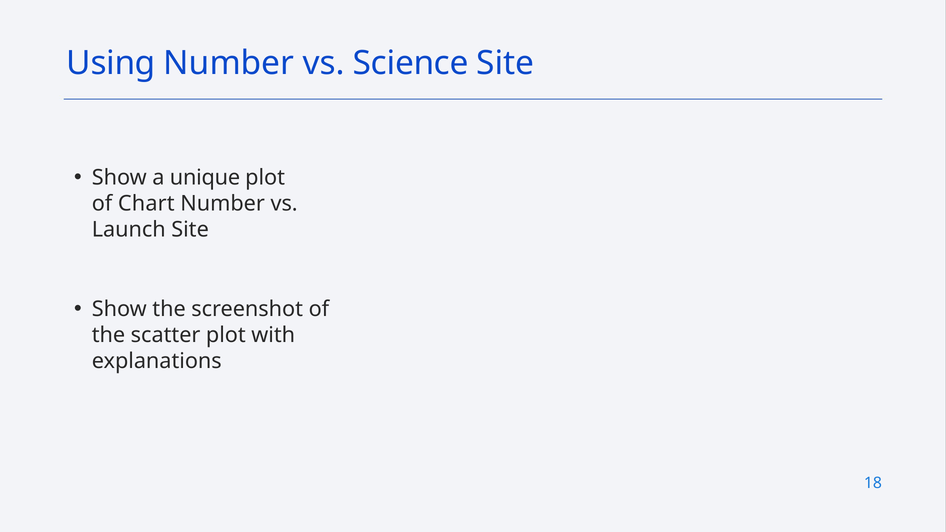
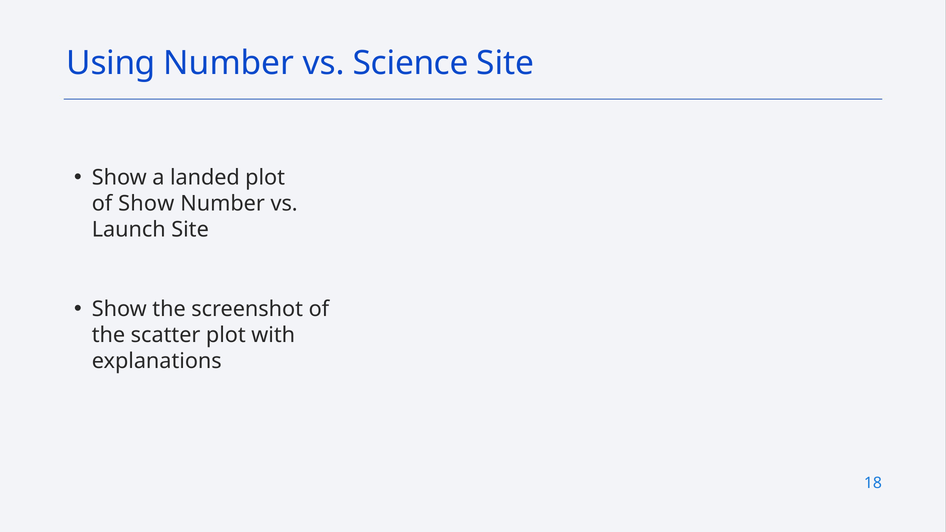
unique: unique -> landed (205, 178)
of Chart: Chart -> Show (146, 204)
